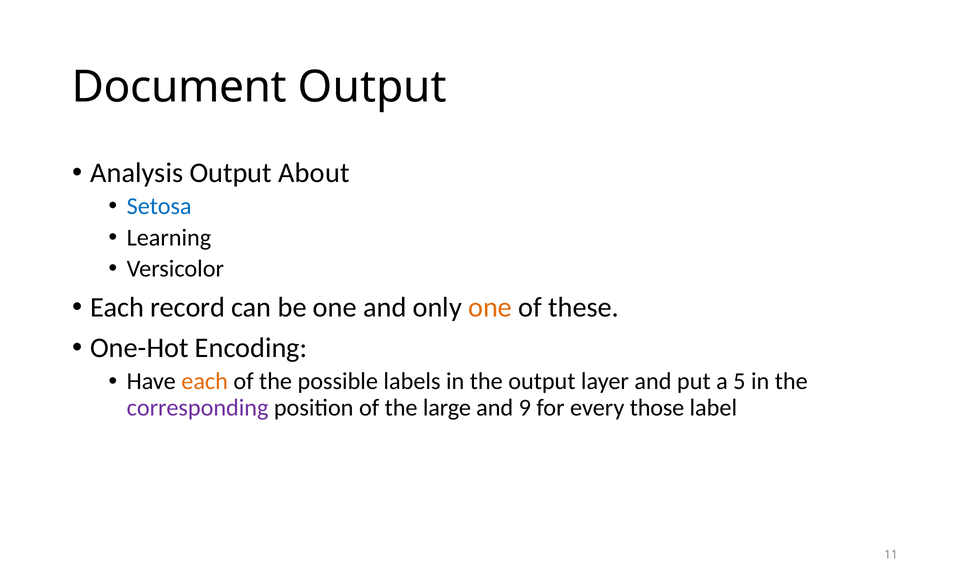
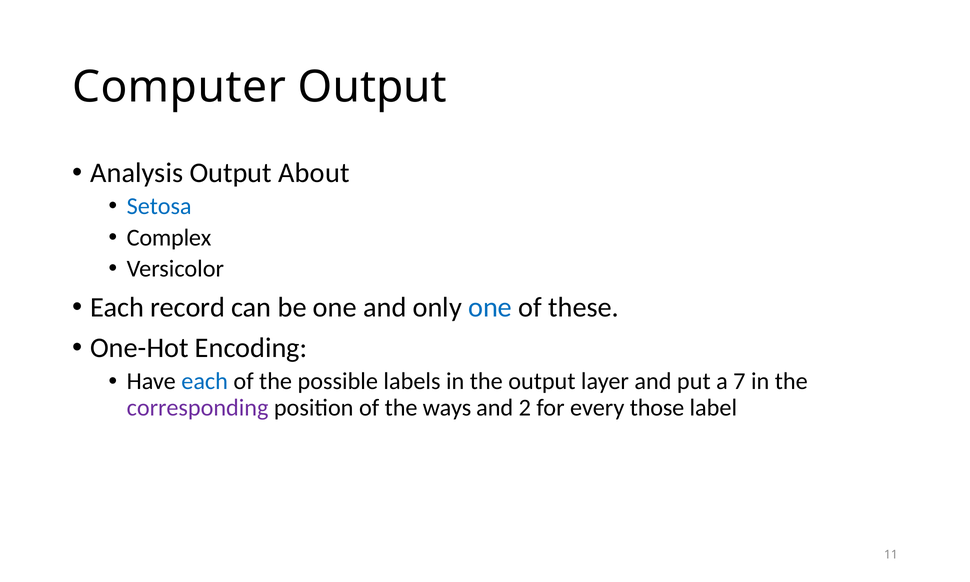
Document: Document -> Computer (179, 87)
Learning: Learning -> Complex (169, 238)
one colour: orange -> blue (490, 307)
each colour: orange -> blue (205, 381)
5: 5 -> 7 (739, 381)
large: large -> ways (447, 408)
9: 9 -> 2 (525, 408)
